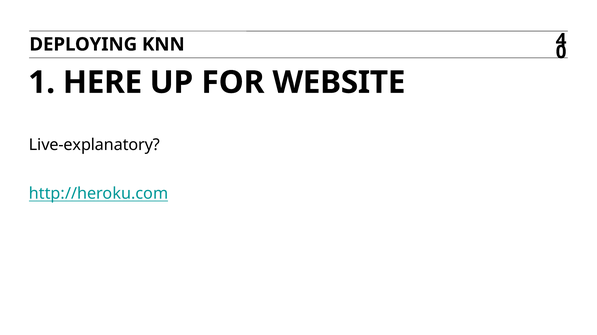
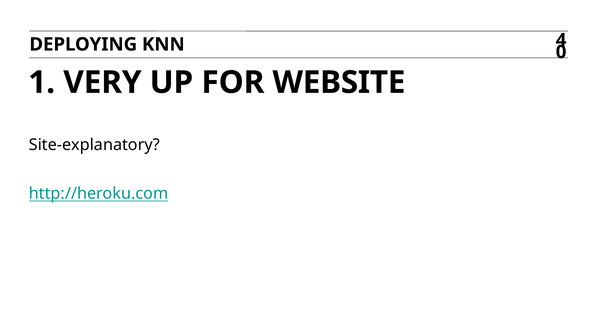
HERE: HERE -> VERY (102, 83)
Live-explanatory: Live-explanatory -> Site-explanatory (94, 145)
